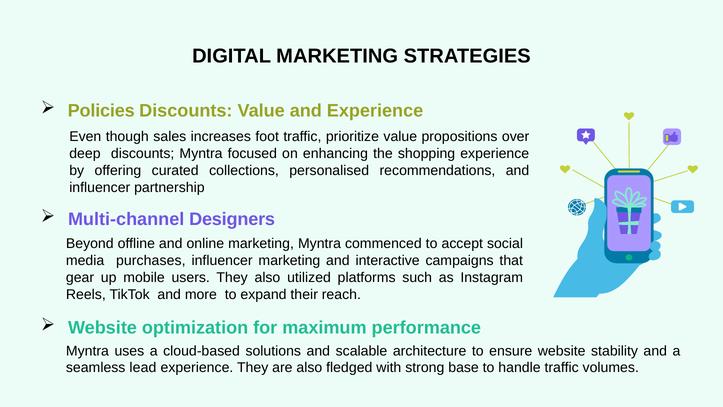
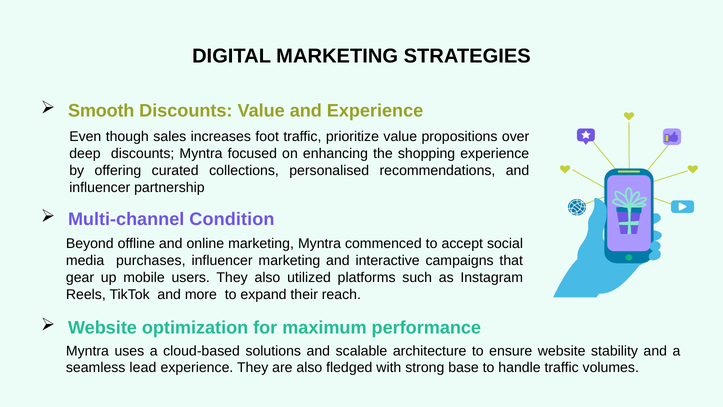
Policies: Policies -> Smooth (101, 110)
Designers: Designers -> Condition (232, 219)
